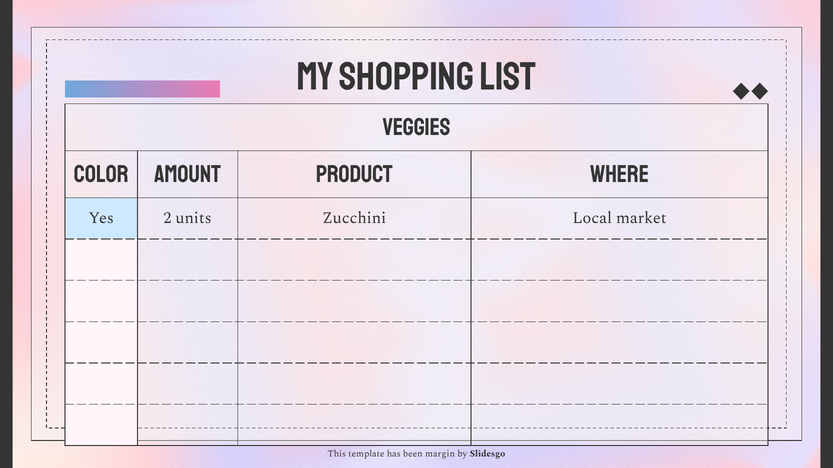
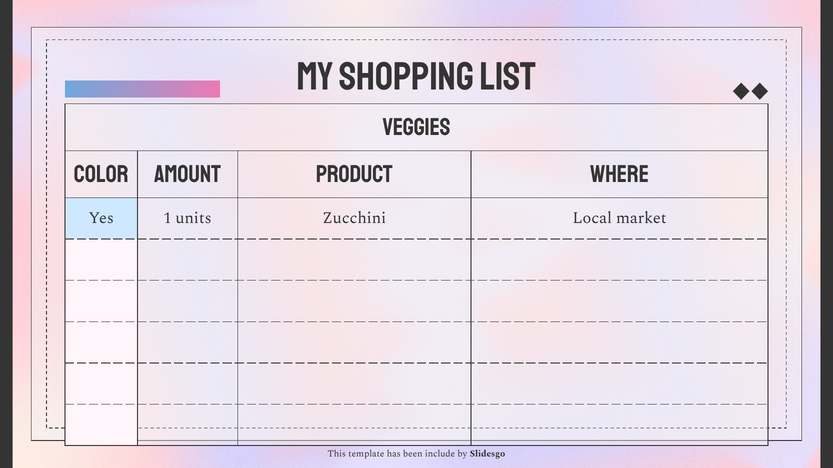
2: 2 -> 1 (167, 218)
margin: margin -> include (440, 454)
